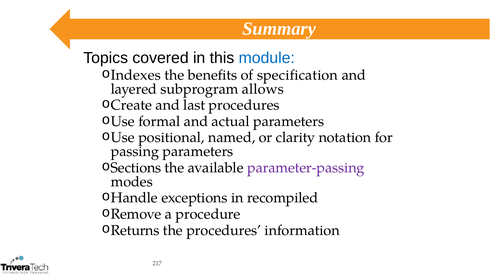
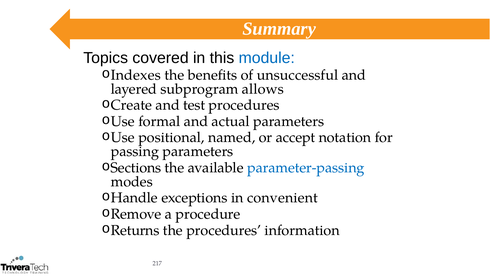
specification: specification -> unsuccessful (298, 75)
last: last -> test (194, 105)
clarity: clarity -> accept (296, 137)
parameter-passing colour: purple -> blue (306, 167)
recompiled: recompiled -> convenient (282, 198)
